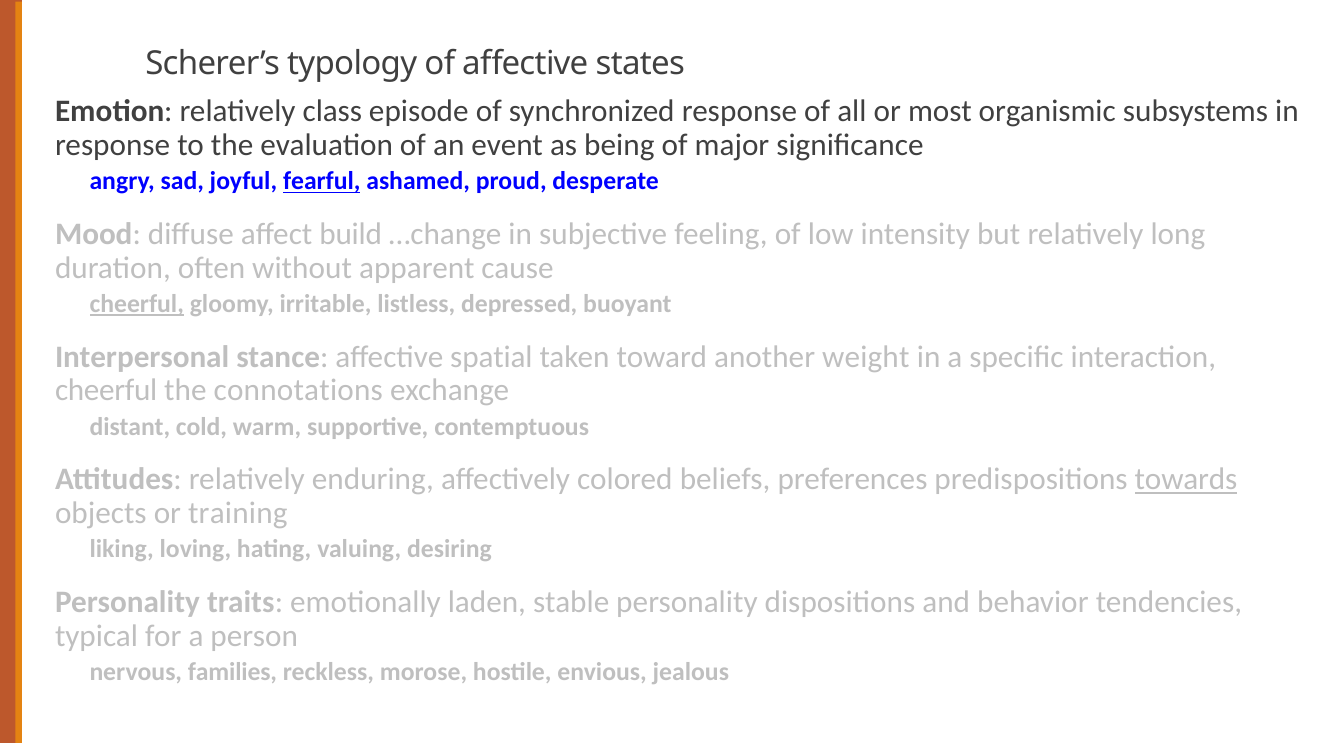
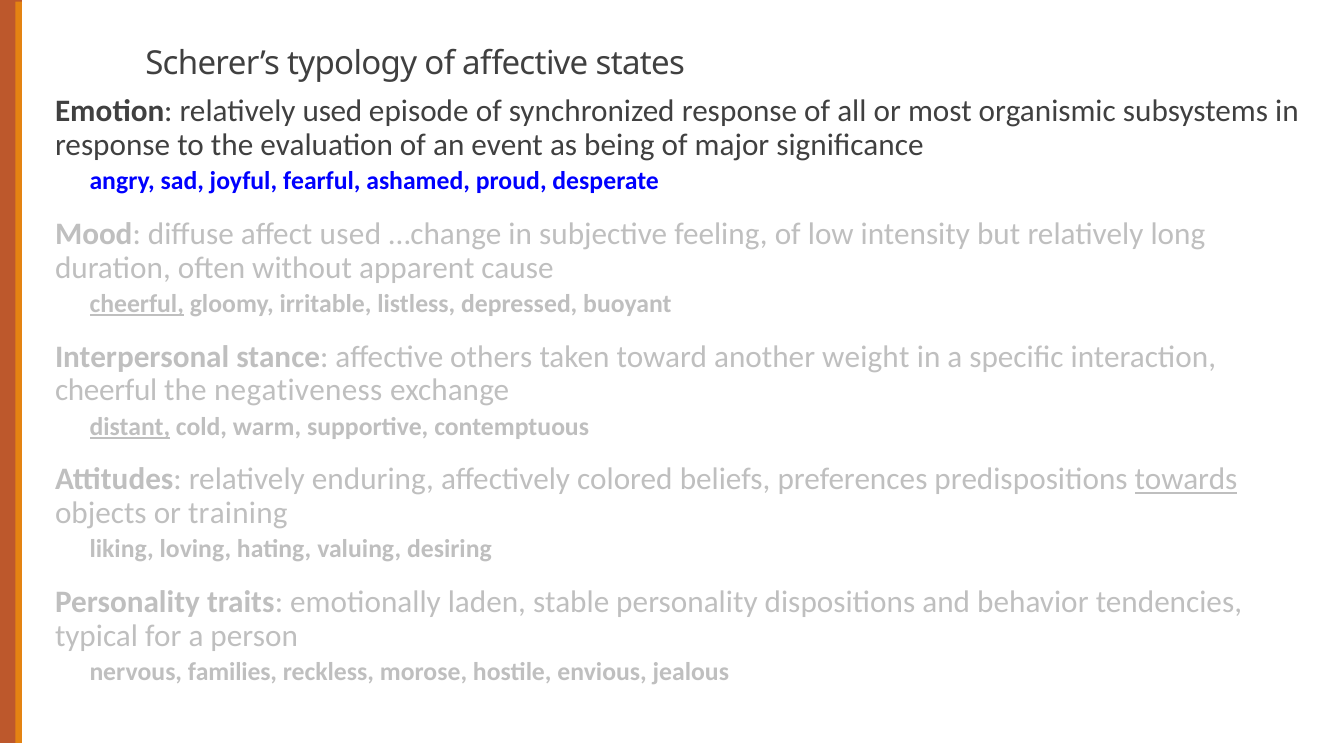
relatively class: class -> used (332, 111)
fearful underline: present -> none (322, 181)
affect build: build -> used (350, 234)
spatial: spatial -> others (491, 357)
connotations: connotations -> negativeness (298, 390)
distant underline: none -> present (130, 427)
